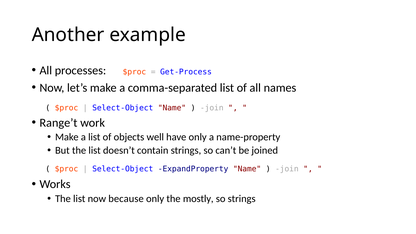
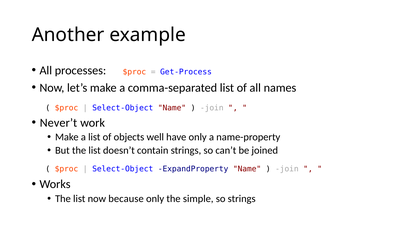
Range’t: Range’t -> Never’t (58, 123)
mostly: mostly -> simple (198, 199)
